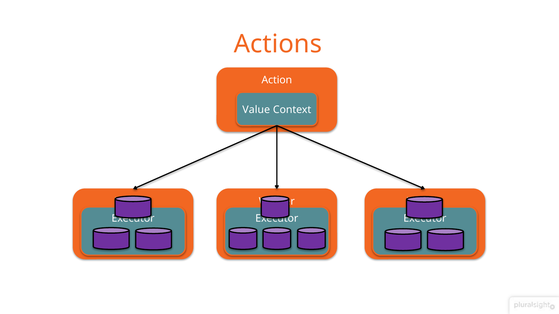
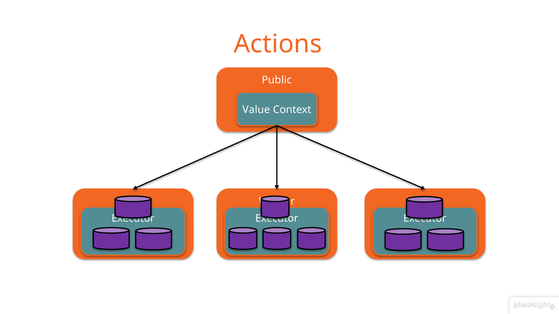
Action: Action -> Public (277, 80)
